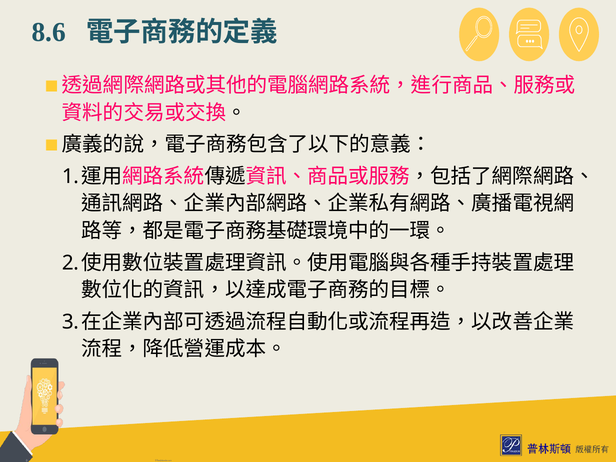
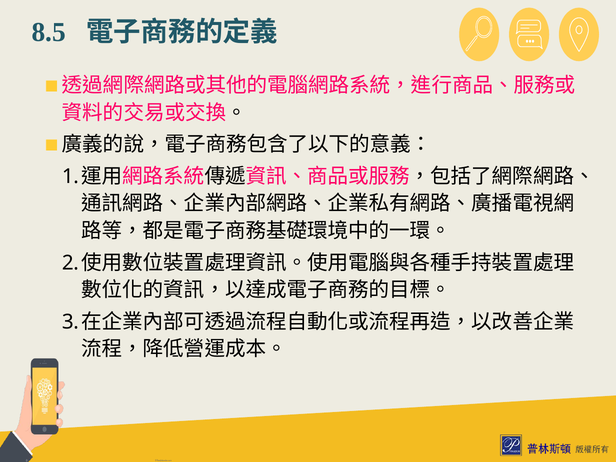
8.6: 8.6 -> 8.5 (49, 32)
